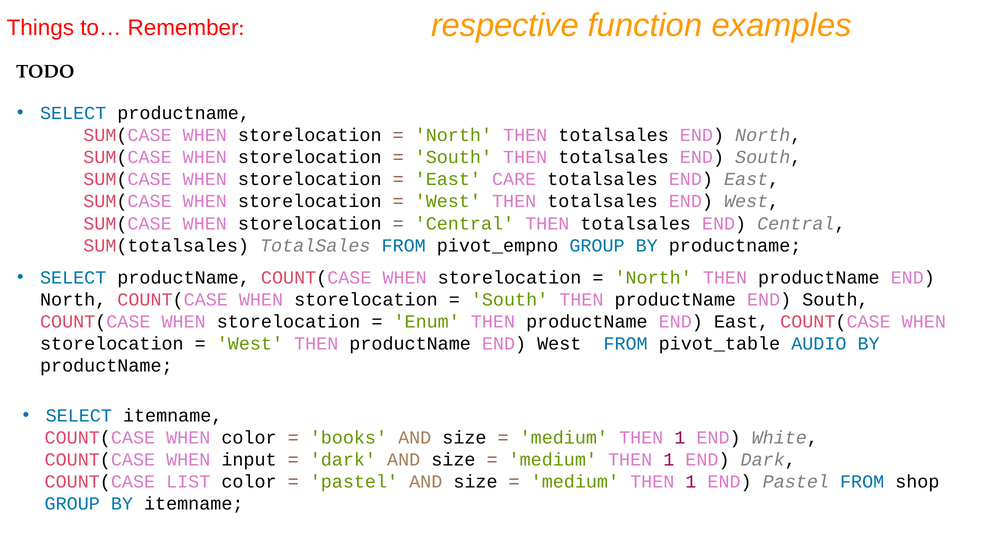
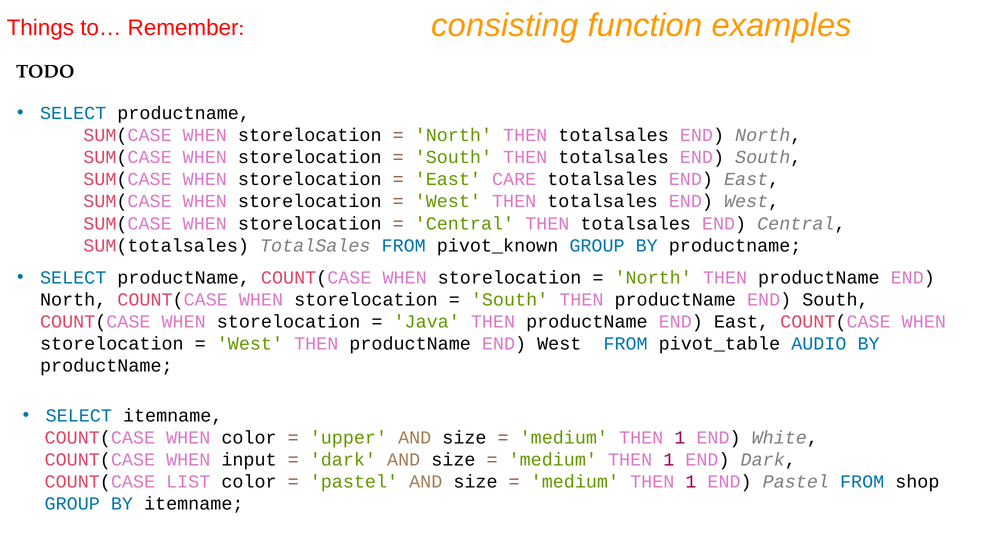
respective: respective -> consisting (505, 26)
pivot_empno: pivot_empno -> pivot_known (498, 246)
Enum: Enum -> Java (427, 322)
books: books -> upper (348, 438)
